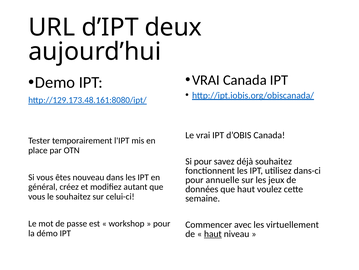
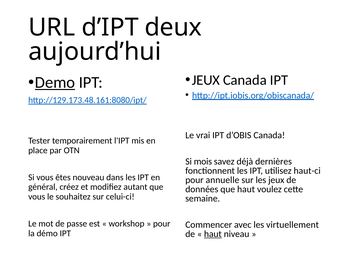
VRAI: VRAI -> JEUX (206, 80)
Demo underline: none -> present (55, 82)
Si pour: pour -> mois (203, 161)
déjà souhaitez: souhaitez -> dernières (274, 161)
dans-ci: dans-ci -> haut-ci (307, 170)
